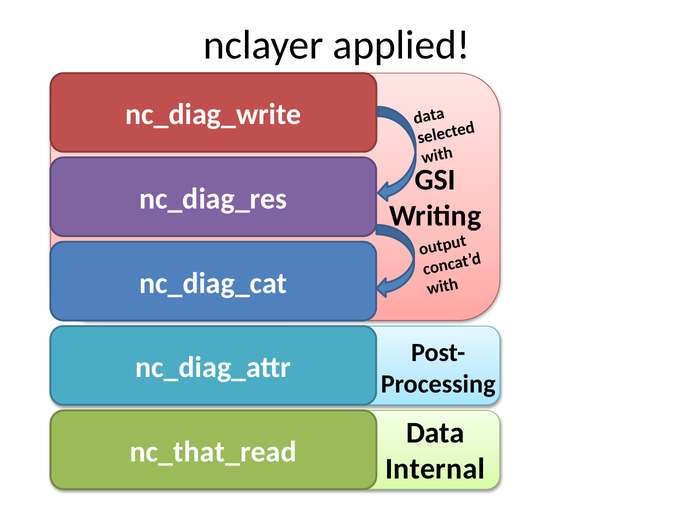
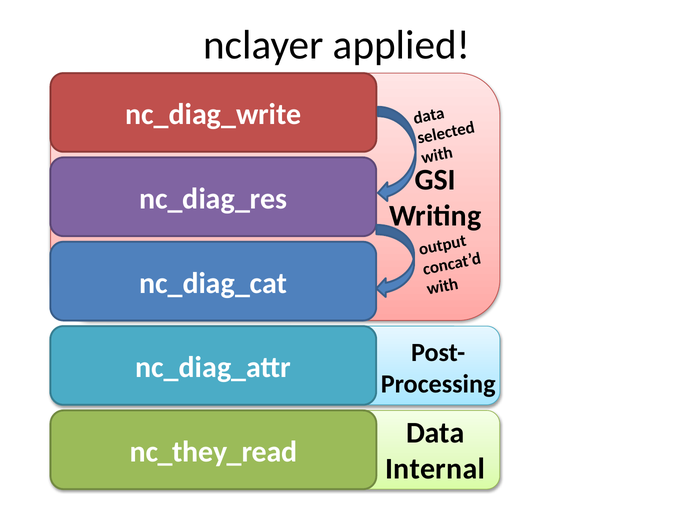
nc_that_read: nc_that_read -> nc_they_read (213, 451)
